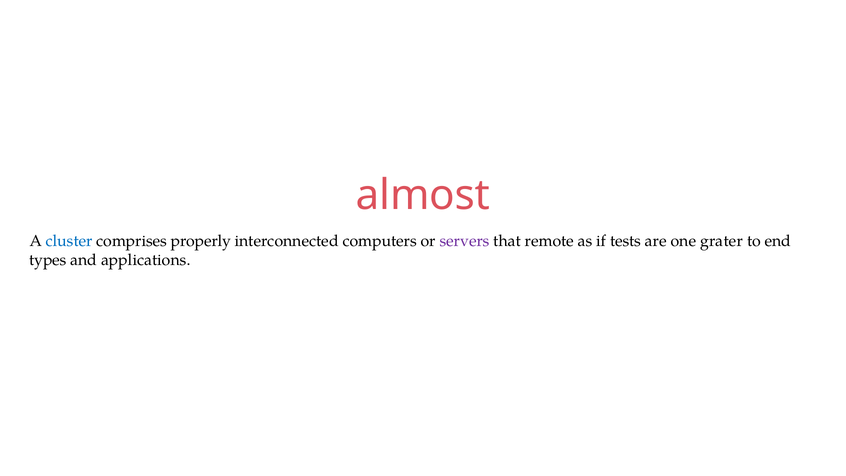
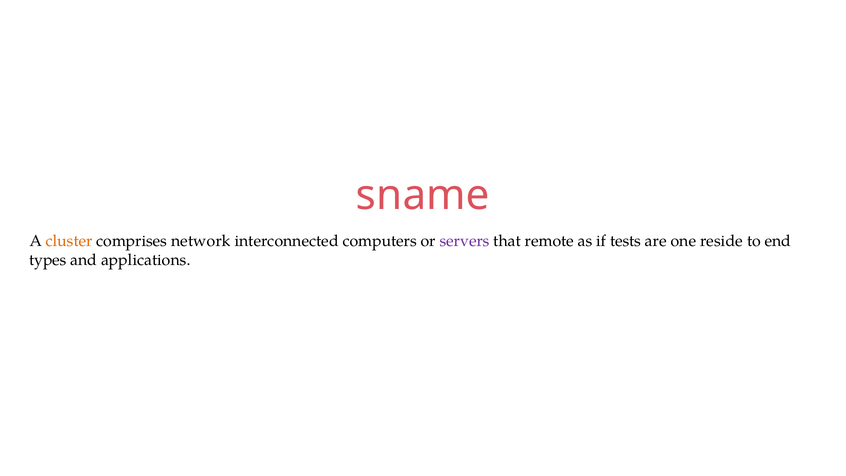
almost: almost -> sname (423, 195)
cluster colour: blue -> orange (69, 241)
properly: properly -> network (201, 241)
grater: grater -> reside (721, 241)
